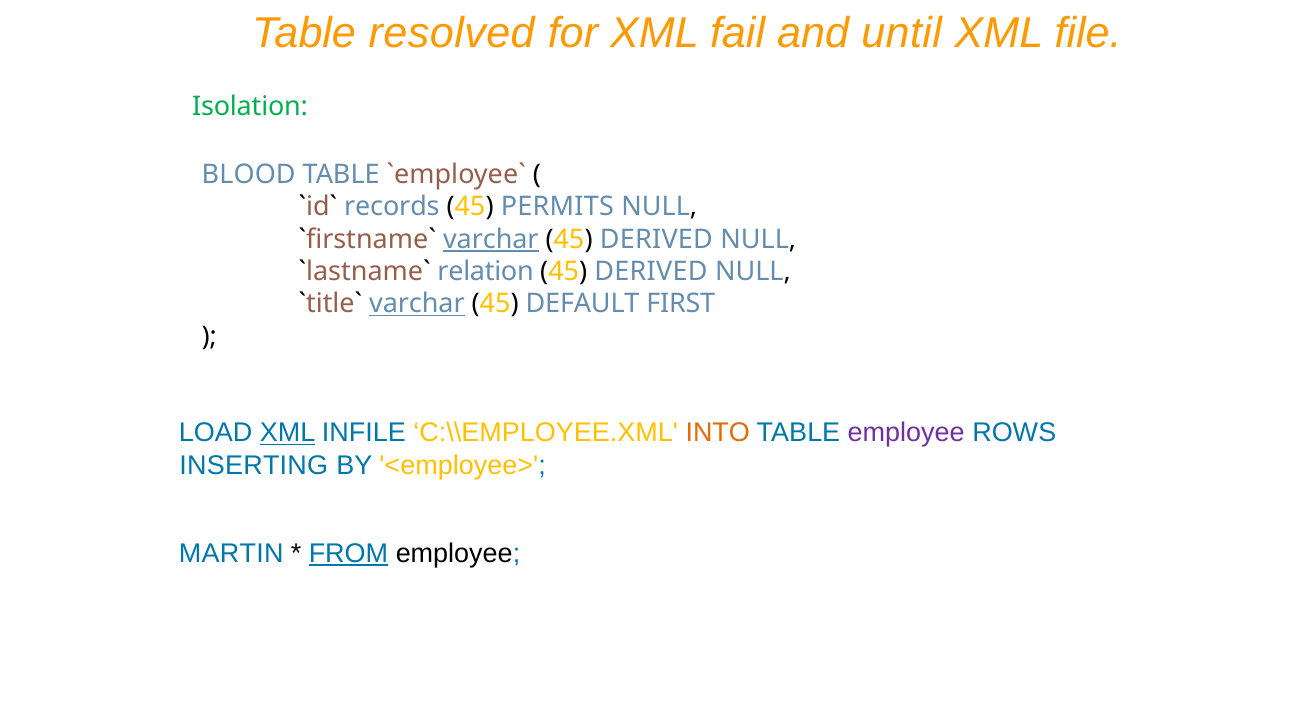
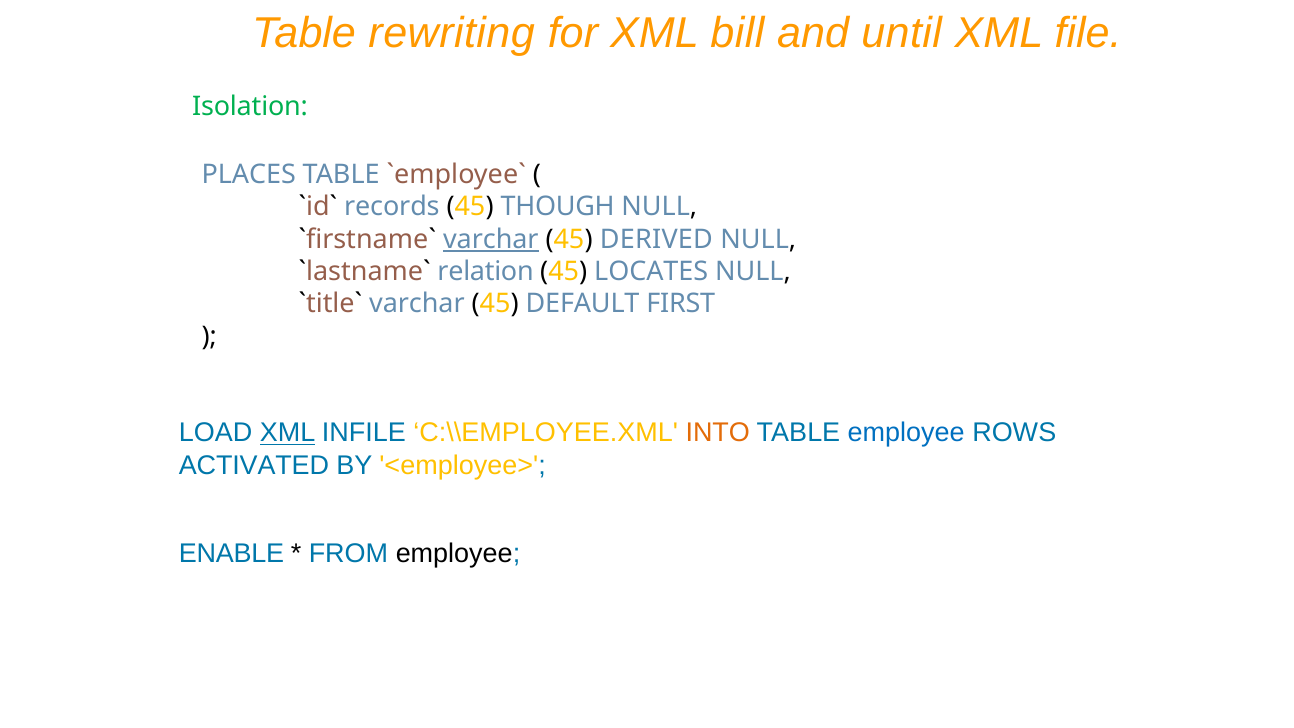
resolved: resolved -> rewriting (452, 34)
fail: fail -> bill (737, 34)
BLOOD: BLOOD -> PLACES (249, 174)
PERMITS: PERMITS -> THOUGH (558, 207)
DERIVED: DERIVED -> LOCATES (651, 272)
varchar underline: present -> none (417, 304)
employee colour: purple -> blue (906, 433)
INSERTING: INSERTING -> ACTIVATED (254, 465)
MARTIN: MARTIN -> ENABLE (231, 554)
FROM underline: present -> none (348, 554)
